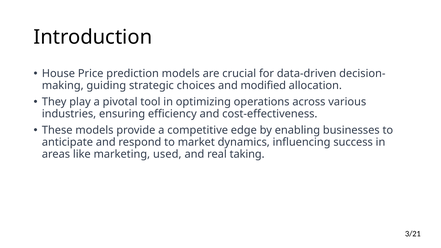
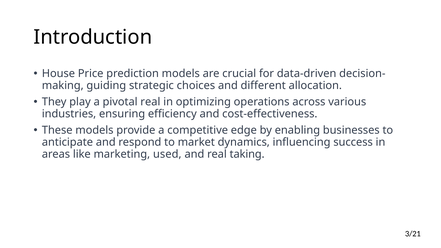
modified: modified -> different (263, 85)
pivotal tool: tool -> real (150, 102)
